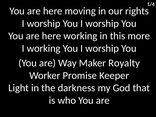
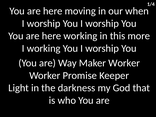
rights: rights -> when (137, 11)
Maker Royalty: Royalty -> Worker (124, 63)
